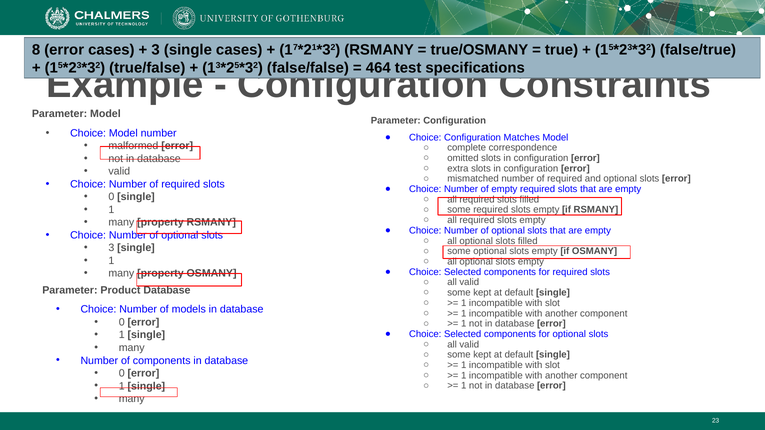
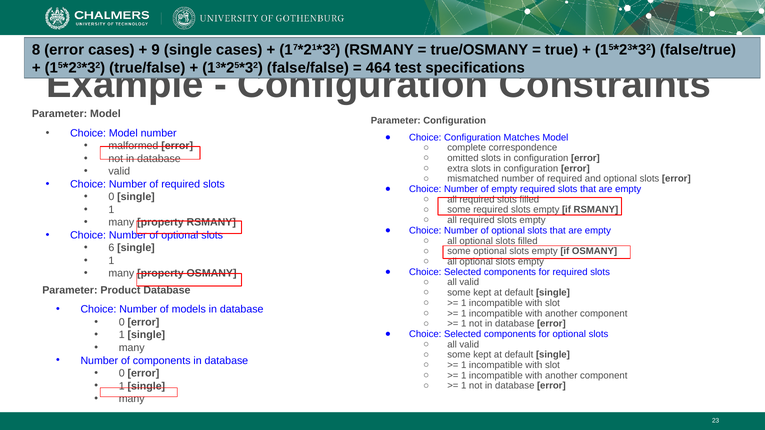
3: 3 -> 9 (156, 50)
3: 3 -> 6 (111, 248)
